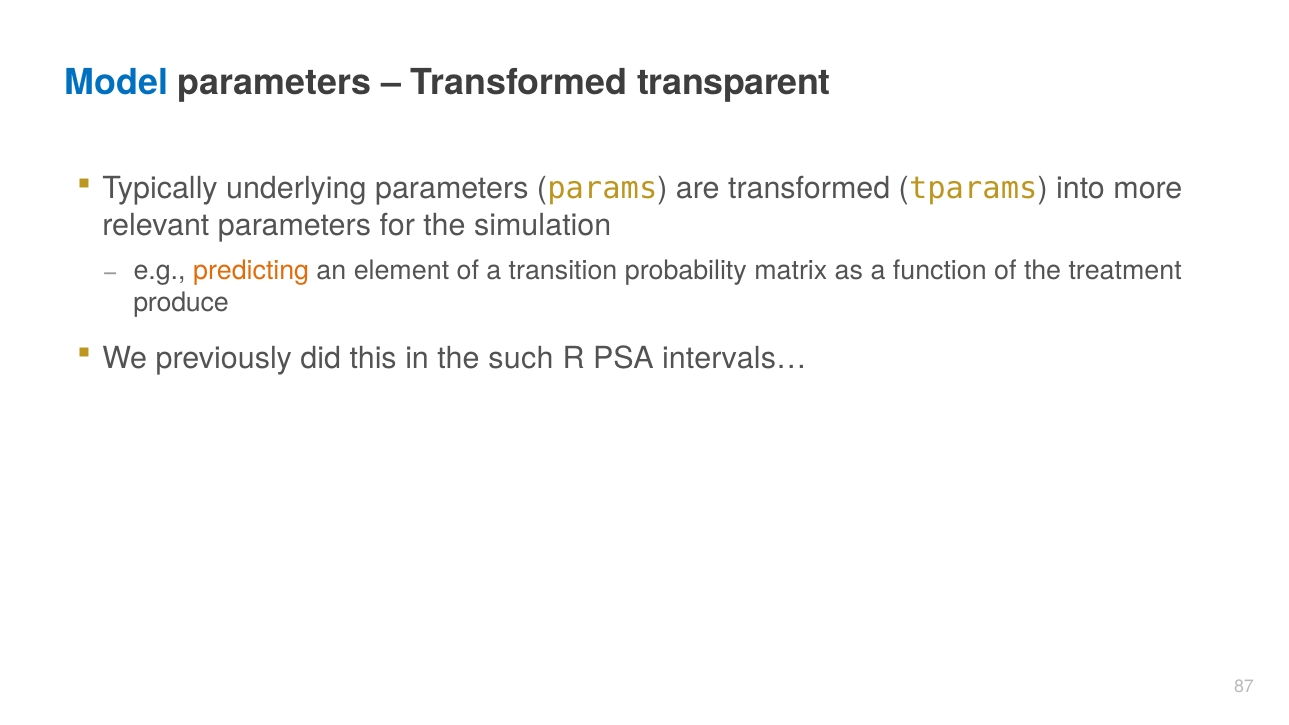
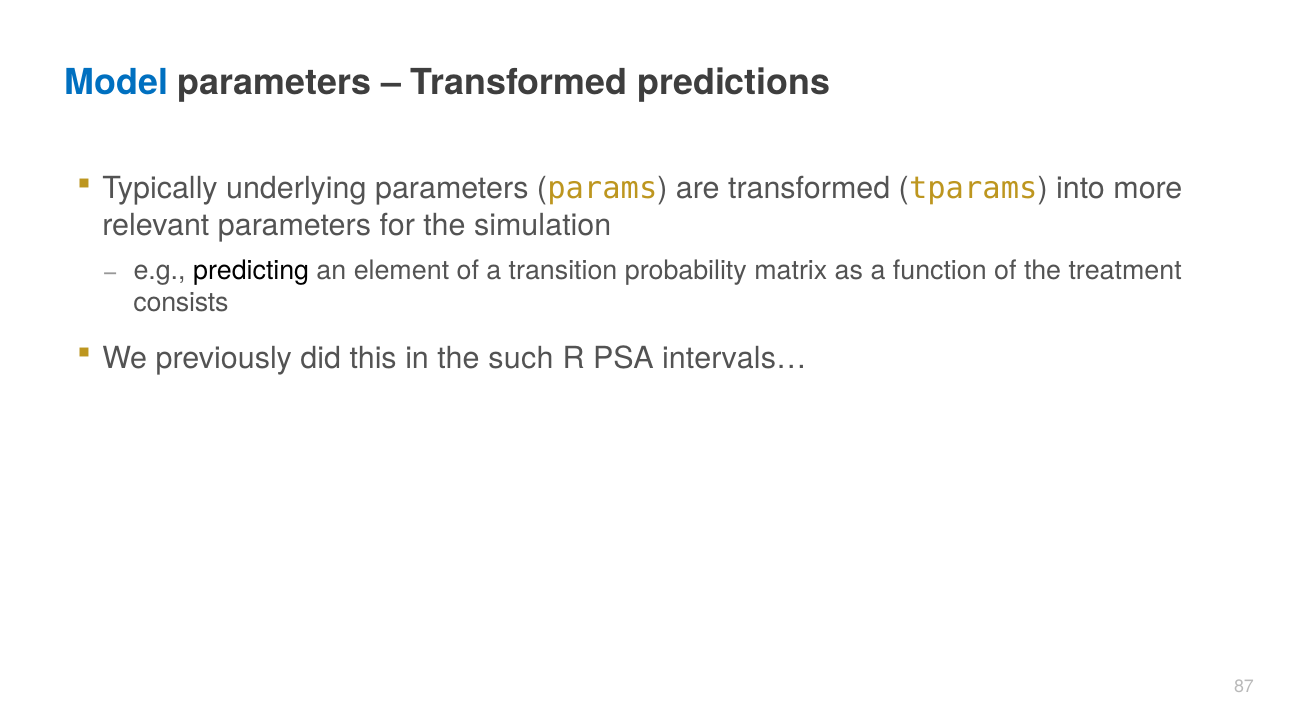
transparent: transparent -> predictions (734, 83)
predicting colour: orange -> black (251, 270)
produce: produce -> consists (181, 303)
